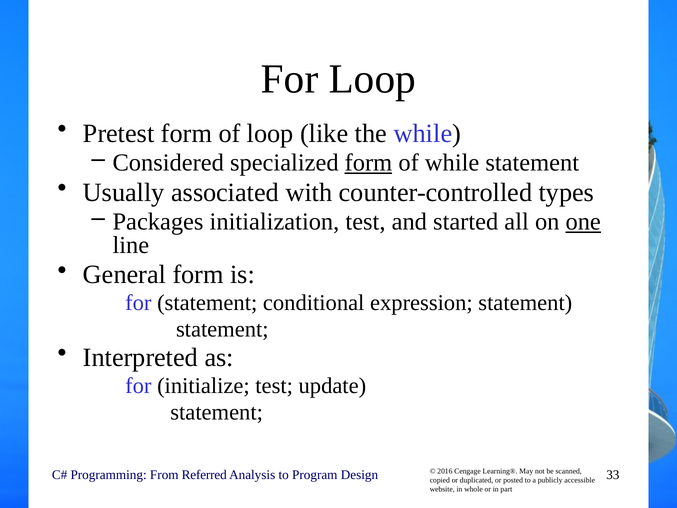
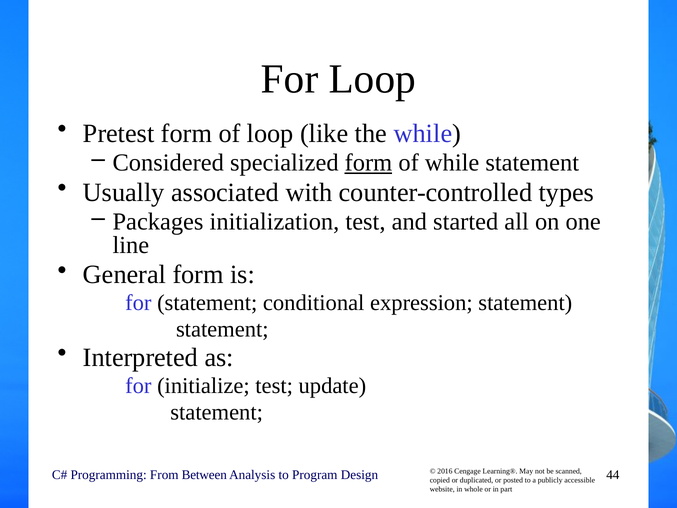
one underline: present -> none (583, 222)
Referred: Referred -> Between (204, 475)
33: 33 -> 44 (613, 475)
